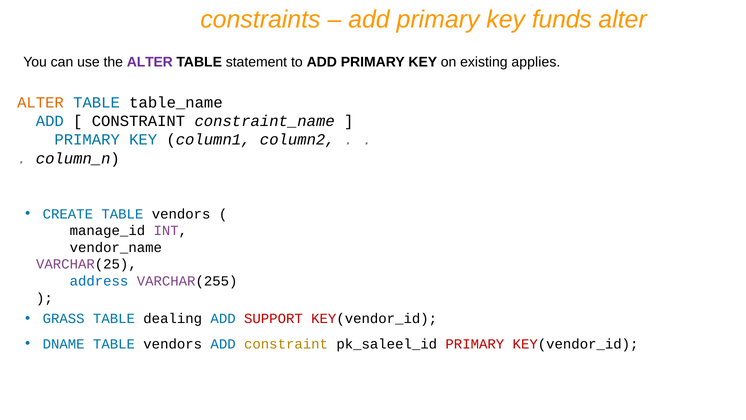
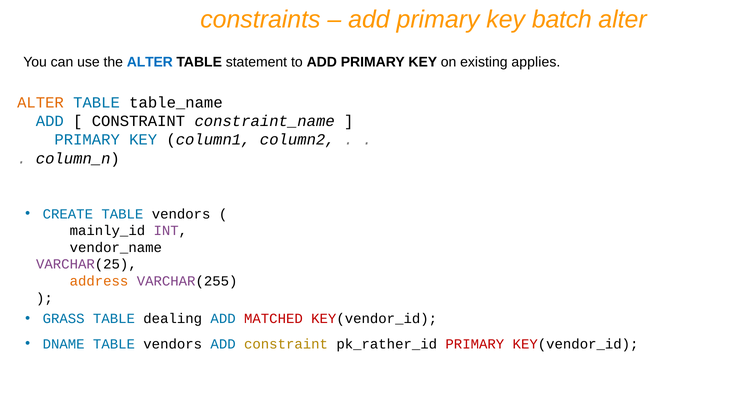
funds: funds -> batch (562, 19)
ALTER colour: purple -> blue (150, 62)
manage_id: manage_id -> mainly_id (107, 231)
address colour: blue -> orange (99, 281)
SUPPORT: SUPPORT -> MATCHED (273, 318)
pk_saleel_id: pk_saleel_id -> pk_rather_id (387, 344)
